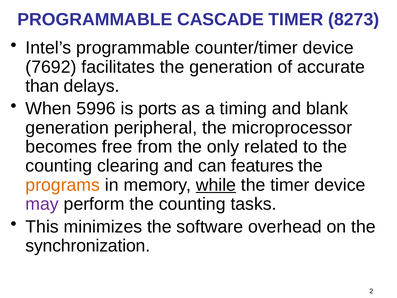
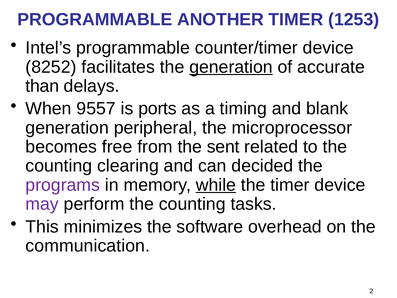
CASCADE: CASCADE -> ANOTHER (221, 19)
8273: 8273 -> 1253 (354, 19)
7692: 7692 -> 8252 (51, 67)
generation underline: none -> present (231, 67)
5996: 5996 -> 9557 (96, 109)
only: only -> sent (223, 147)
features: features -> decided (262, 166)
programs colour: orange -> purple (63, 185)
synchronization: synchronization -> communication (88, 246)
